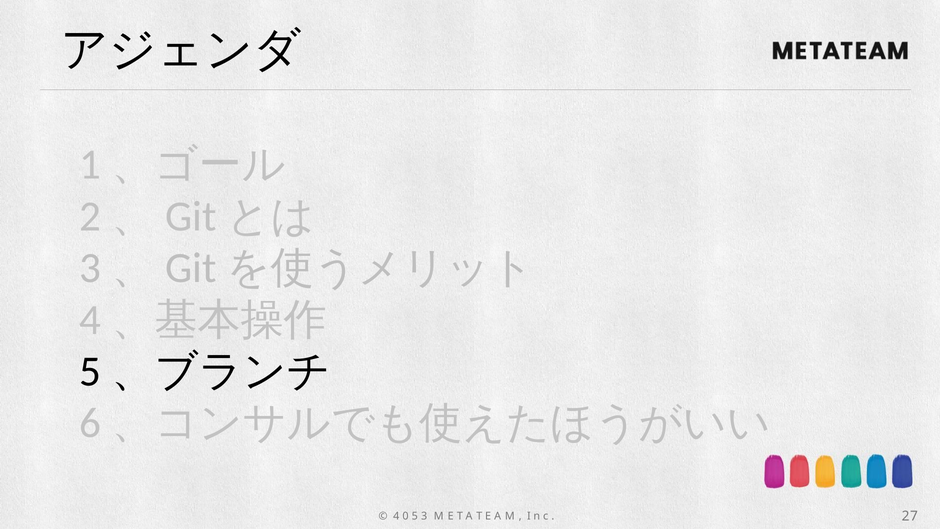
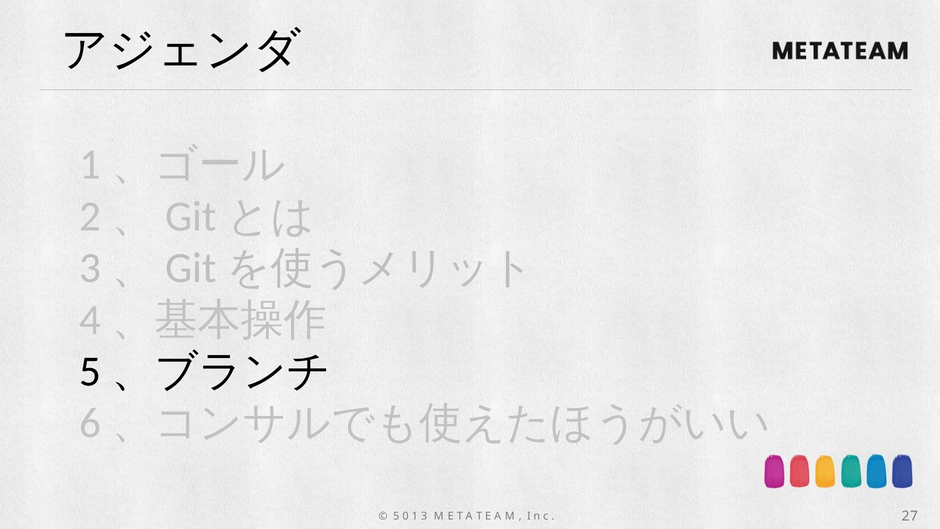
4: 4 -> 5 (396, 516)
5: 5 -> 1 (415, 516)
